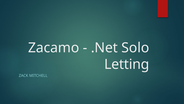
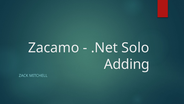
Letting: Letting -> Adding (127, 64)
